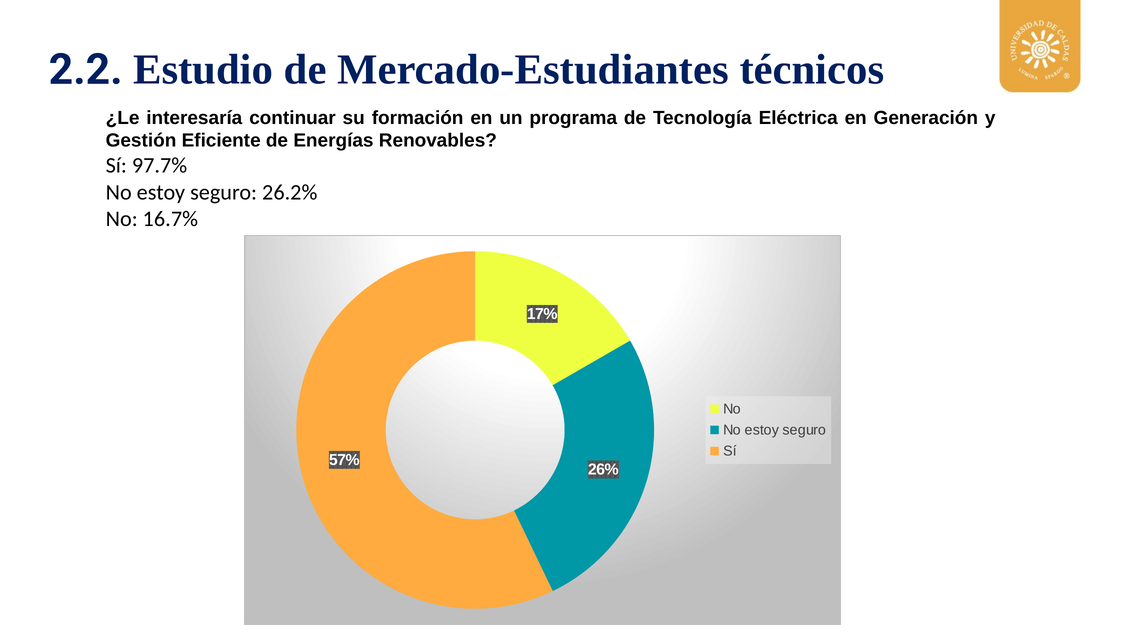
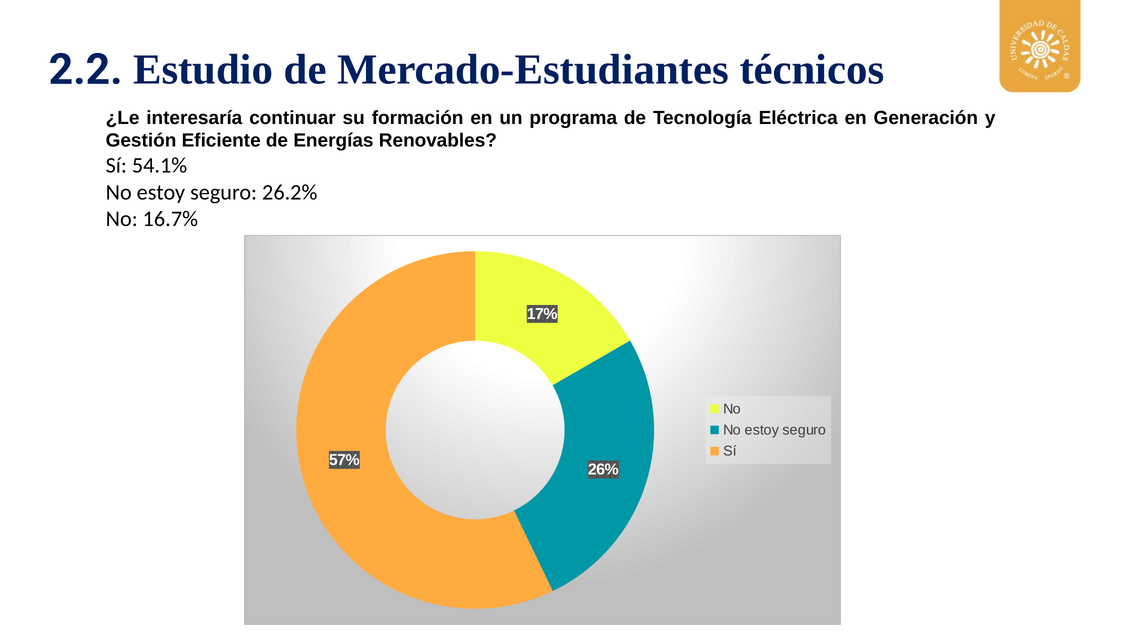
97.7%: 97.7% -> 54.1% (160, 166)
